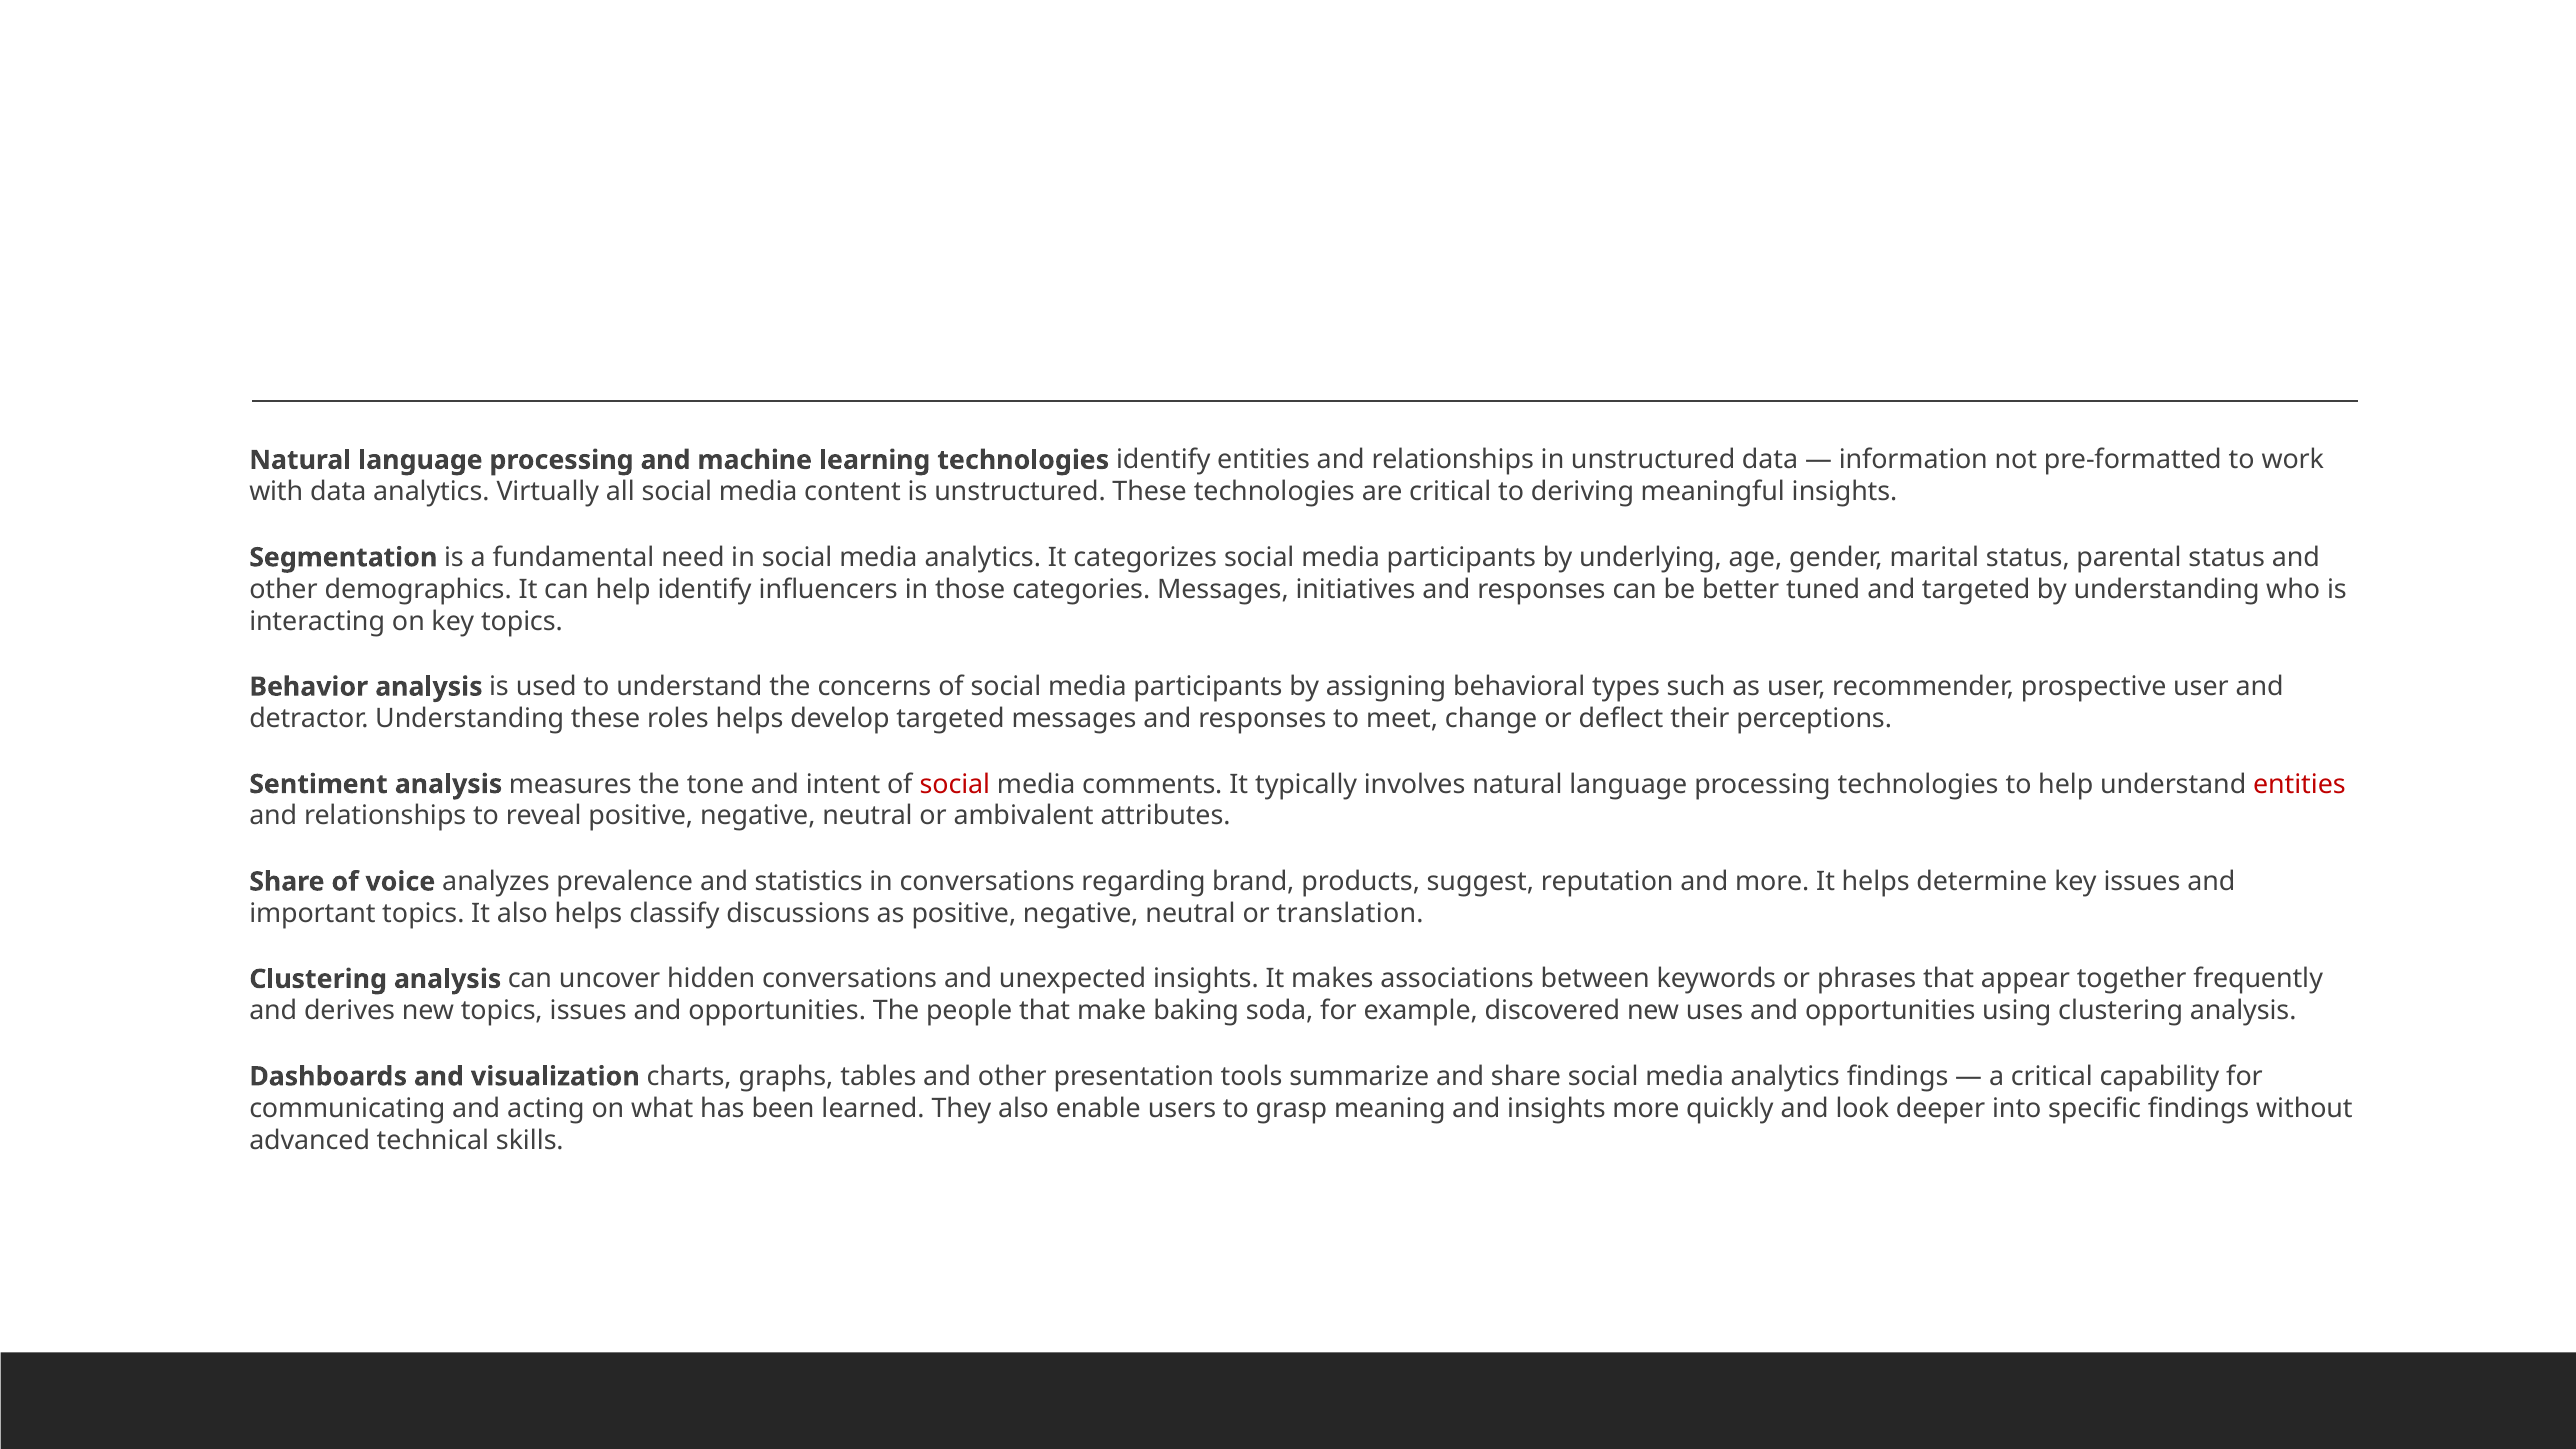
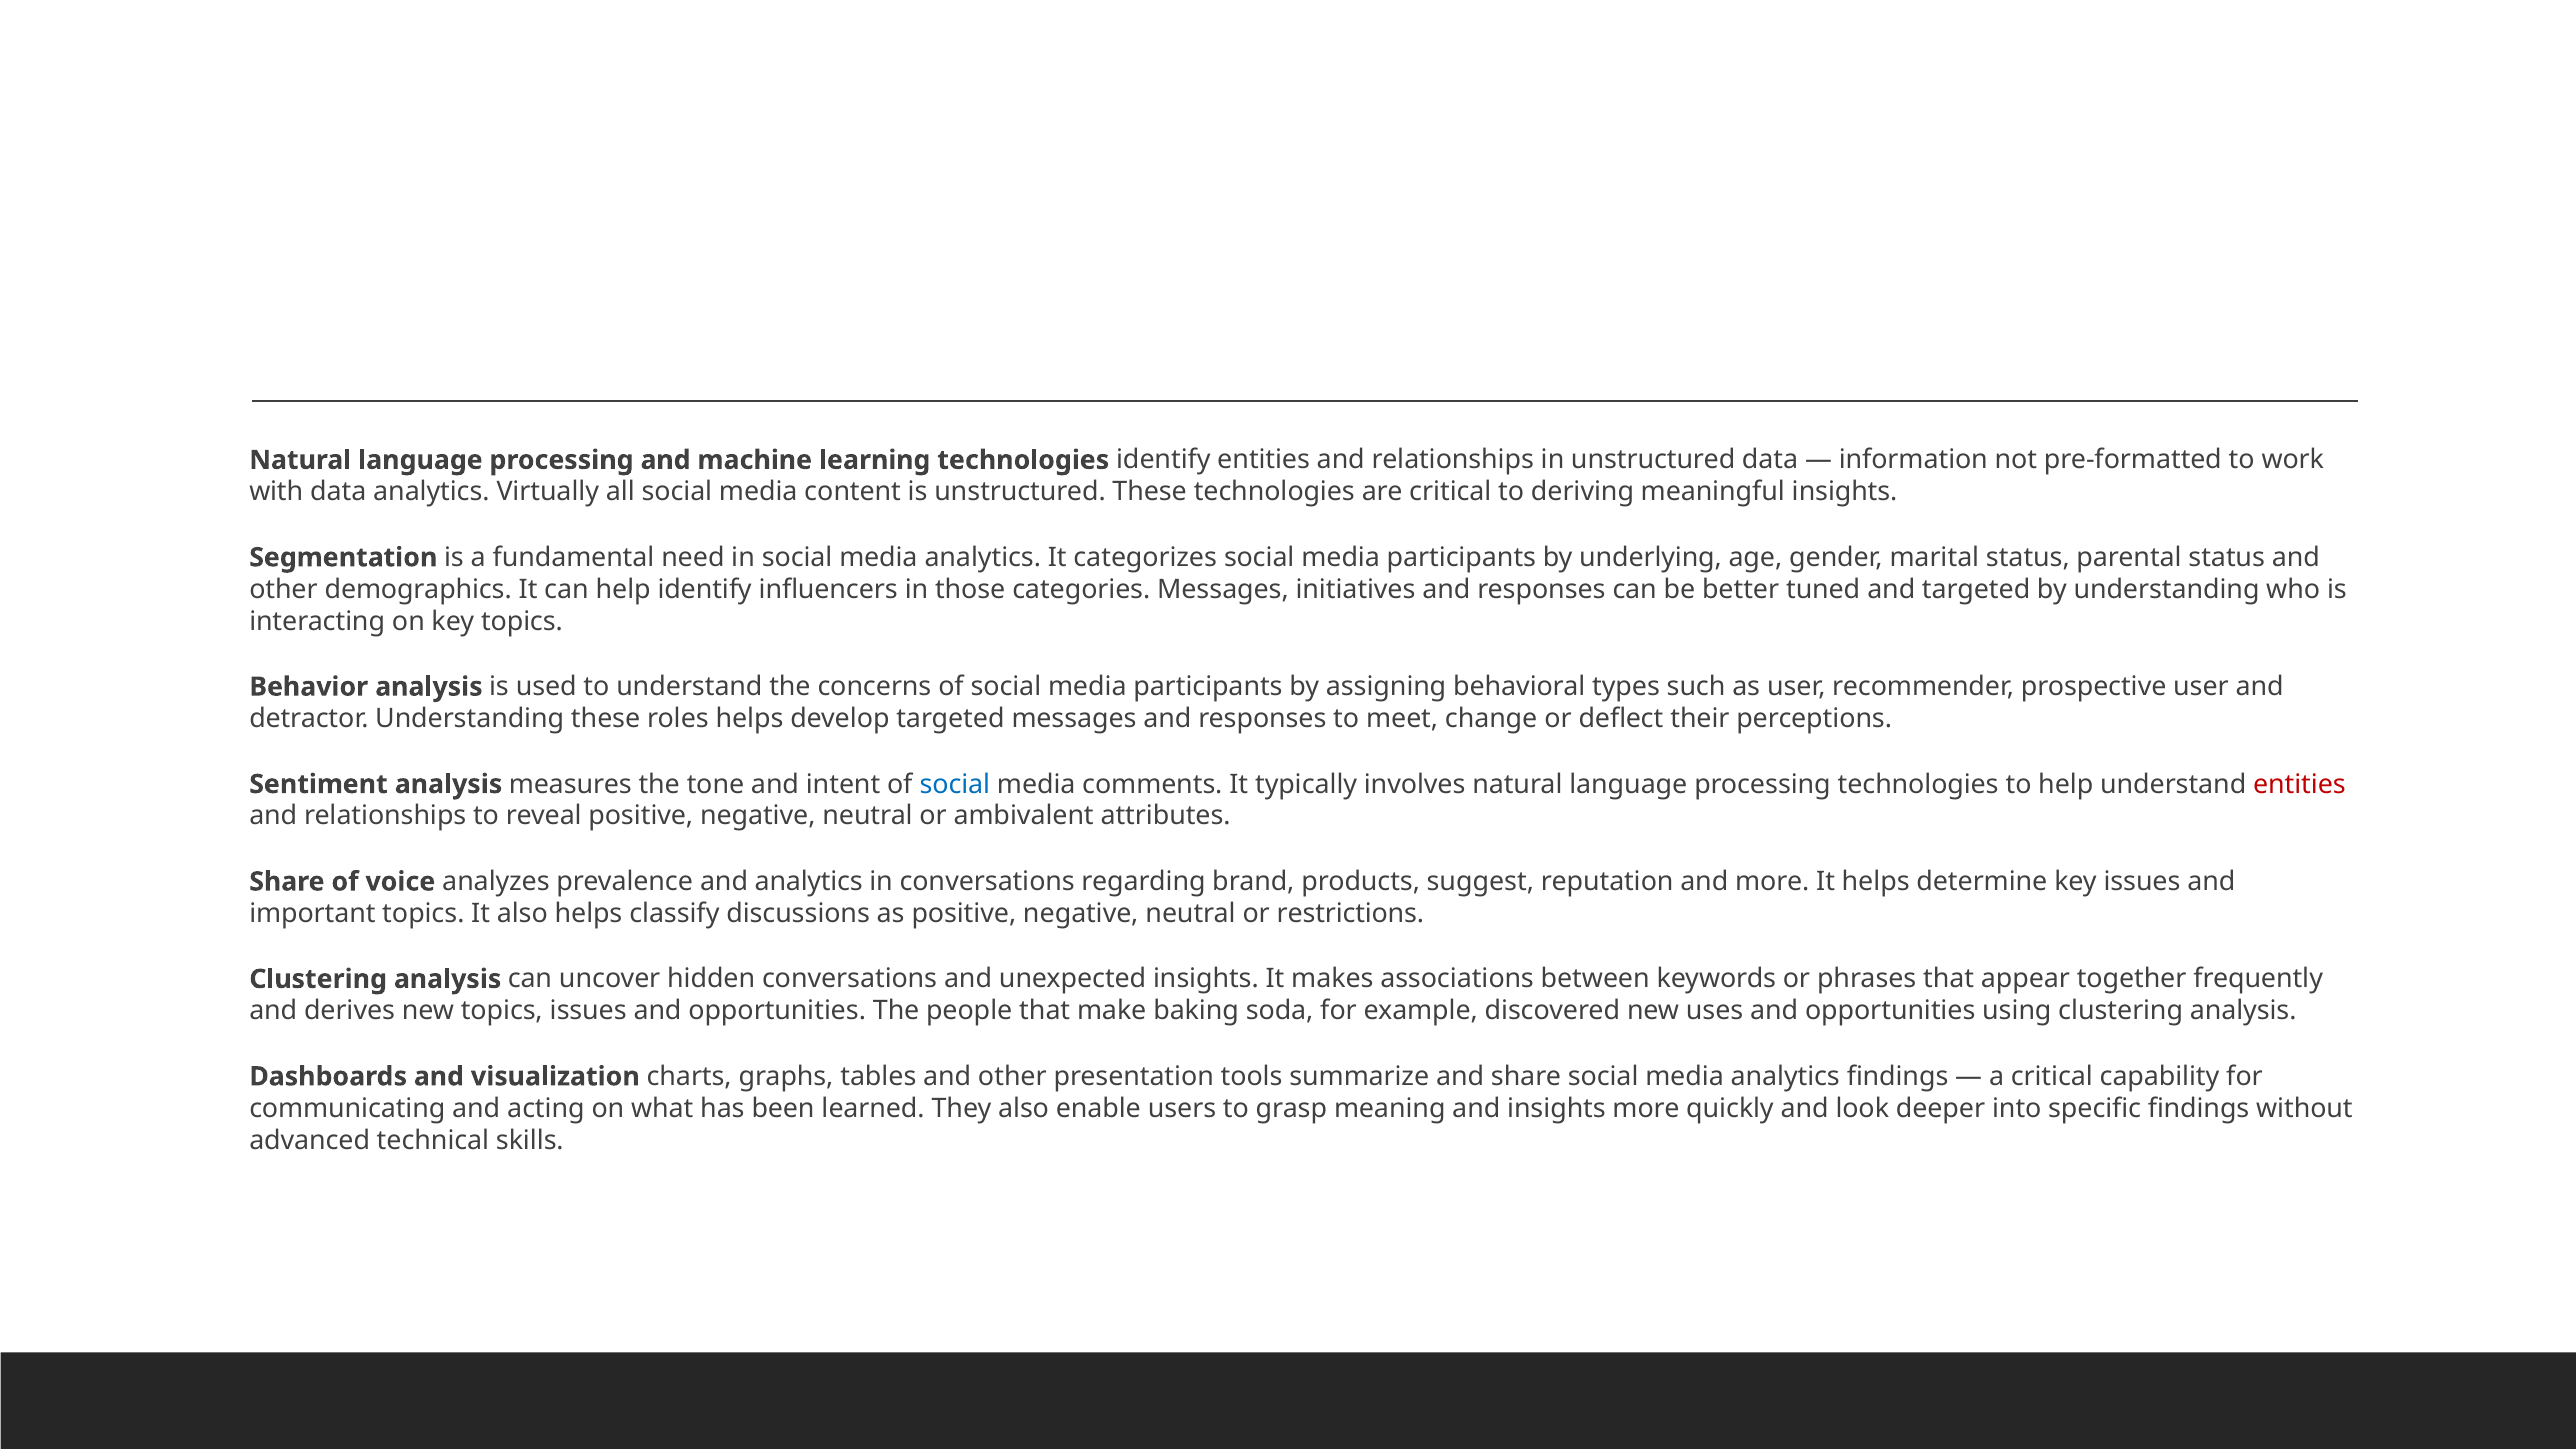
social colour: red -> blue (955, 784)
and statistics: statistics -> analytics (809, 882)
translation: translation -> restrictions (1350, 914)
